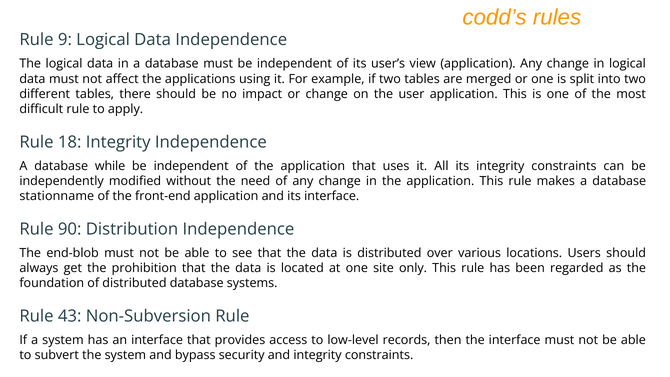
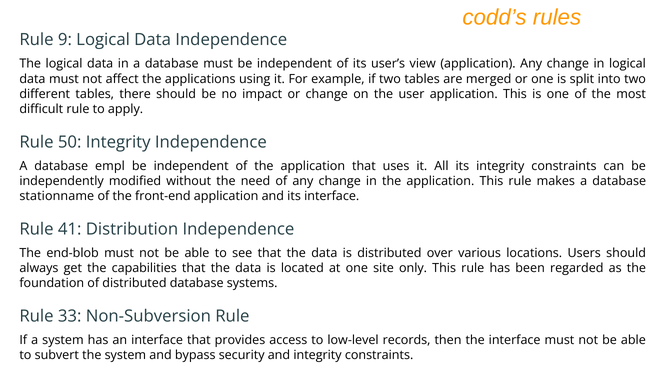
18: 18 -> 50 (70, 142)
while: while -> empl (110, 166)
90: 90 -> 41 (70, 229)
prohibition: prohibition -> capabilities (144, 268)
43: 43 -> 33 (70, 316)
